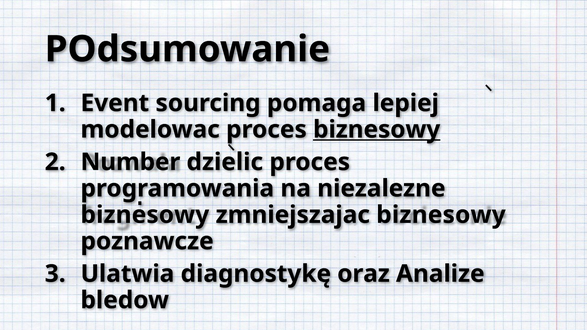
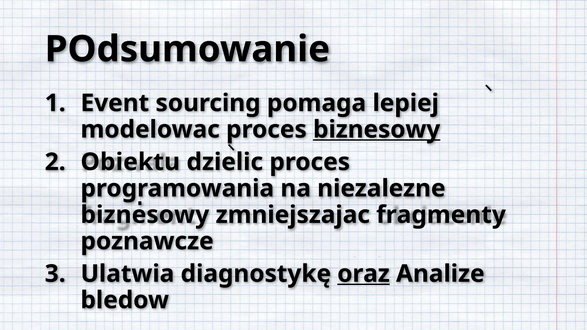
Number: Number -> Obiektu (130, 162)
zmniejszajac biznesowy: biznesowy -> fragmenty (441, 215)
oraz underline: none -> present (364, 274)
